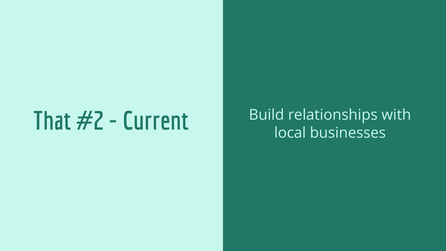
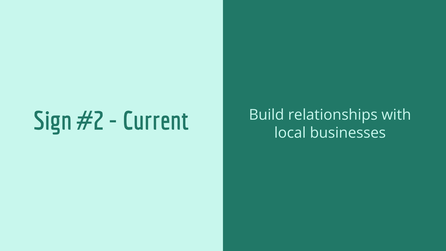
That: That -> Sign (53, 121)
